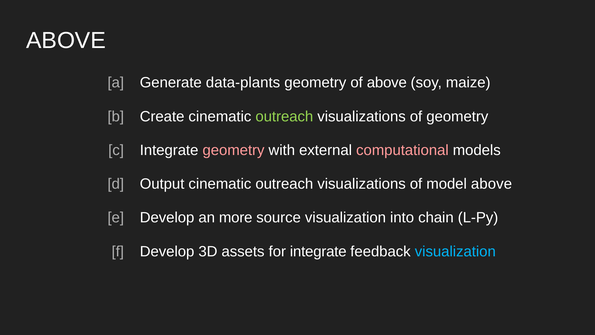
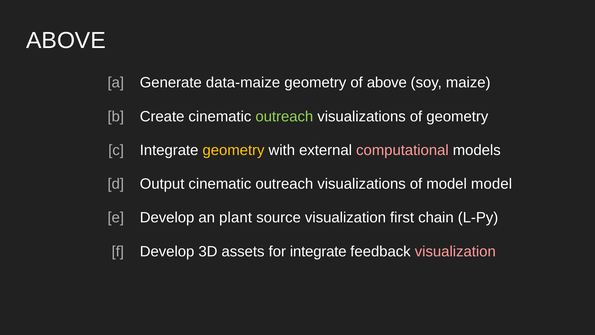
data-plants: data-plants -> data-maize (243, 83)
geometry colour: pink -> yellow (234, 150)
model above: above -> model (492, 184)
more: more -> plant (236, 218)
into: into -> first (402, 218)
visualization colour: light blue -> pink (455, 251)
